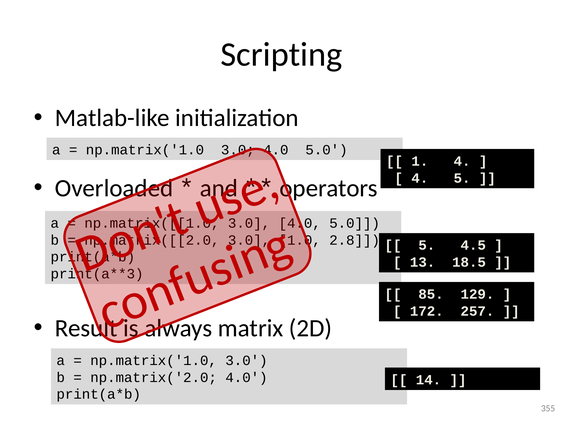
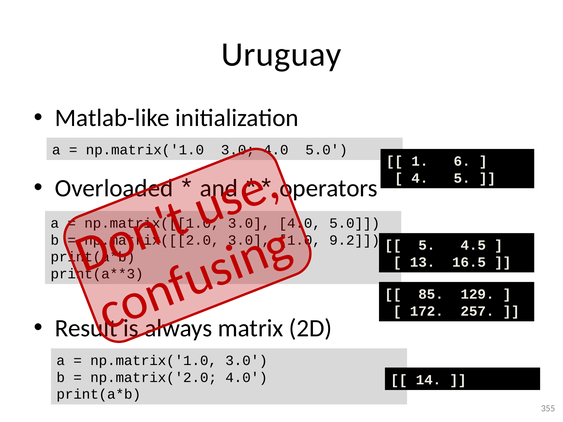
Scripting: Scripting -> Uruguay (281, 55)
1 4: 4 -> 6 (462, 161)
2.8: 2.8 -> 9.2 (355, 240)
18.5: 18.5 -> 16.5 (469, 262)
